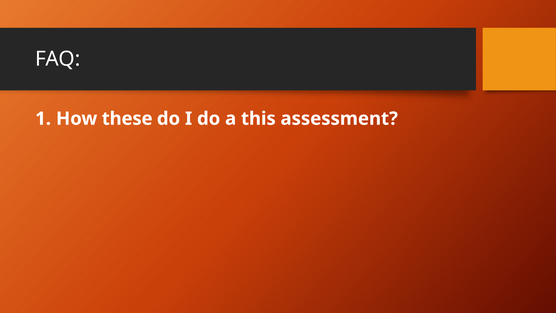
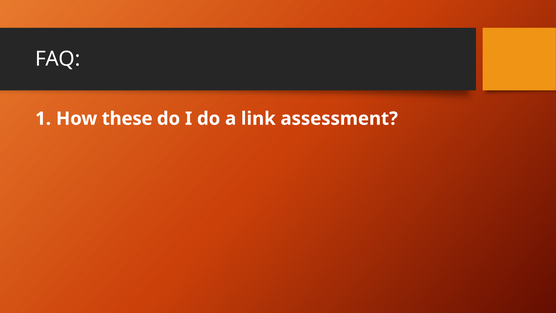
this: this -> link (258, 119)
